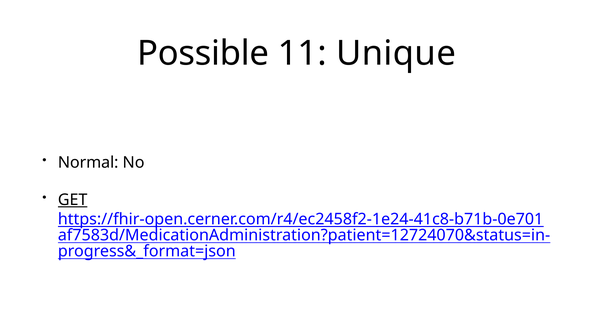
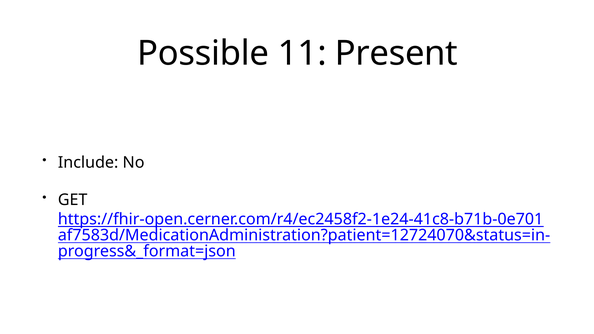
Unique: Unique -> Present (396, 53)
Normal: Normal -> Include (88, 162)
GET underline: present -> none (73, 200)
